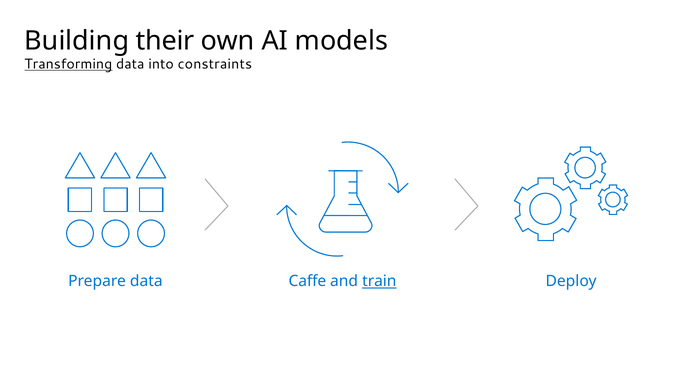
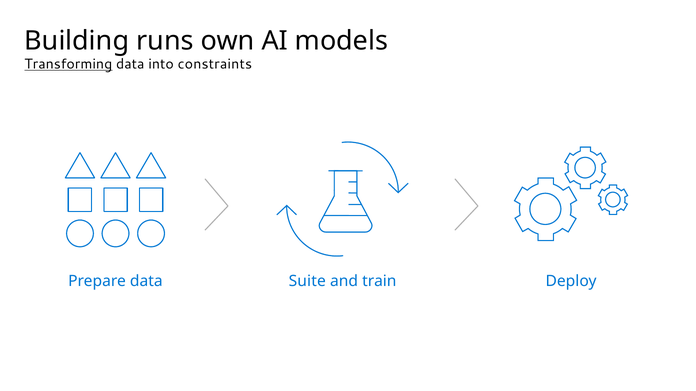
their: their -> runs (165, 41)
Caffe: Caffe -> Suite (307, 282)
train underline: present -> none (379, 282)
